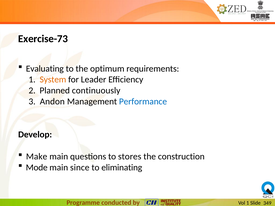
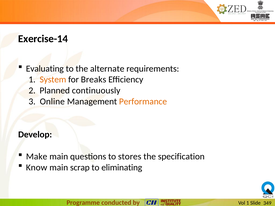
Exercise-73: Exercise-73 -> Exercise-14 (43, 39)
optimum: optimum -> alternate (107, 69)
Leader: Leader -> Breaks (94, 80)
Andon: Andon -> Online (52, 102)
Performance colour: blue -> orange (143, 102)
construction: construction -> specification (181, 157)
Mode: Mode -> Know (37, 168)
since: since -> scrap (80, 168)
